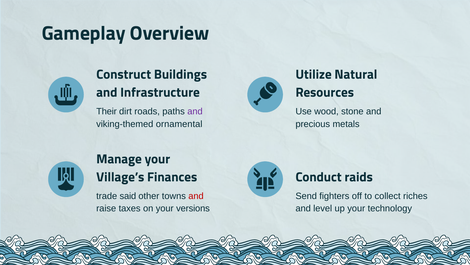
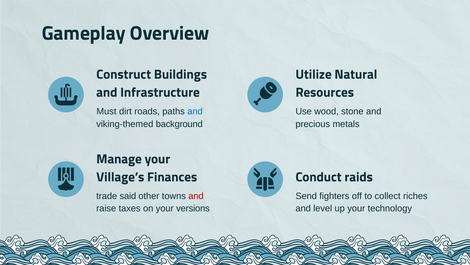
Their: Their -> Must (106, 111)
and colour: purple -> blue (195, 111)
ornamental: ornamental -> background (179, 124)
